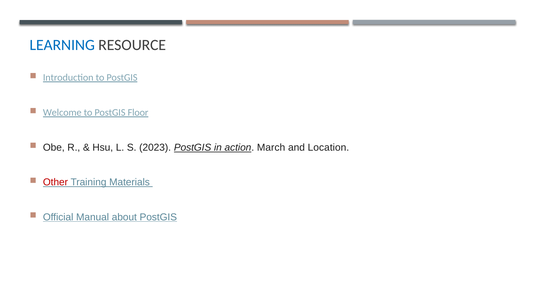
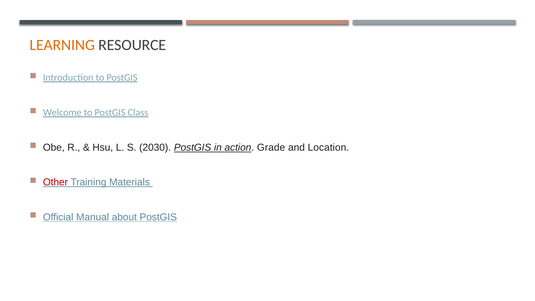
LEARNING colour: blue -> orange (62, 45)
Floor: Floor -> Class (138, 112)
2023: 2023 -> 2030 (155, 147)
March: March -> Grade (271, 147)
